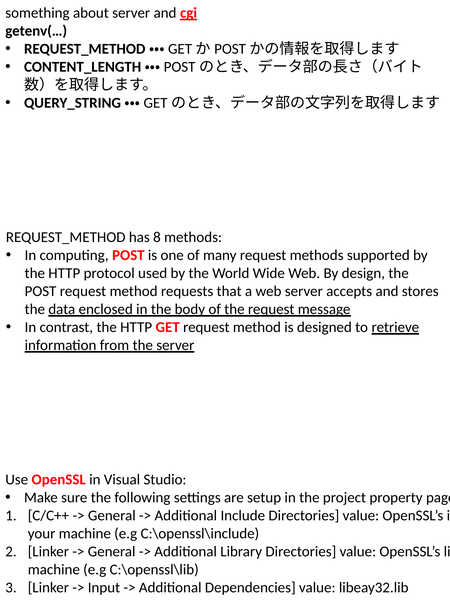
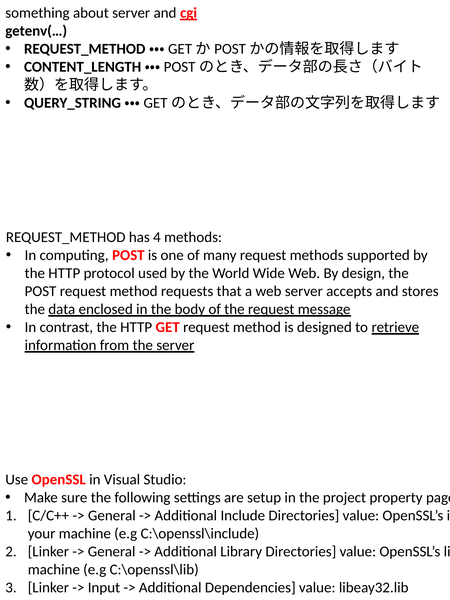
8: 8 -> 4 (157, 237)
